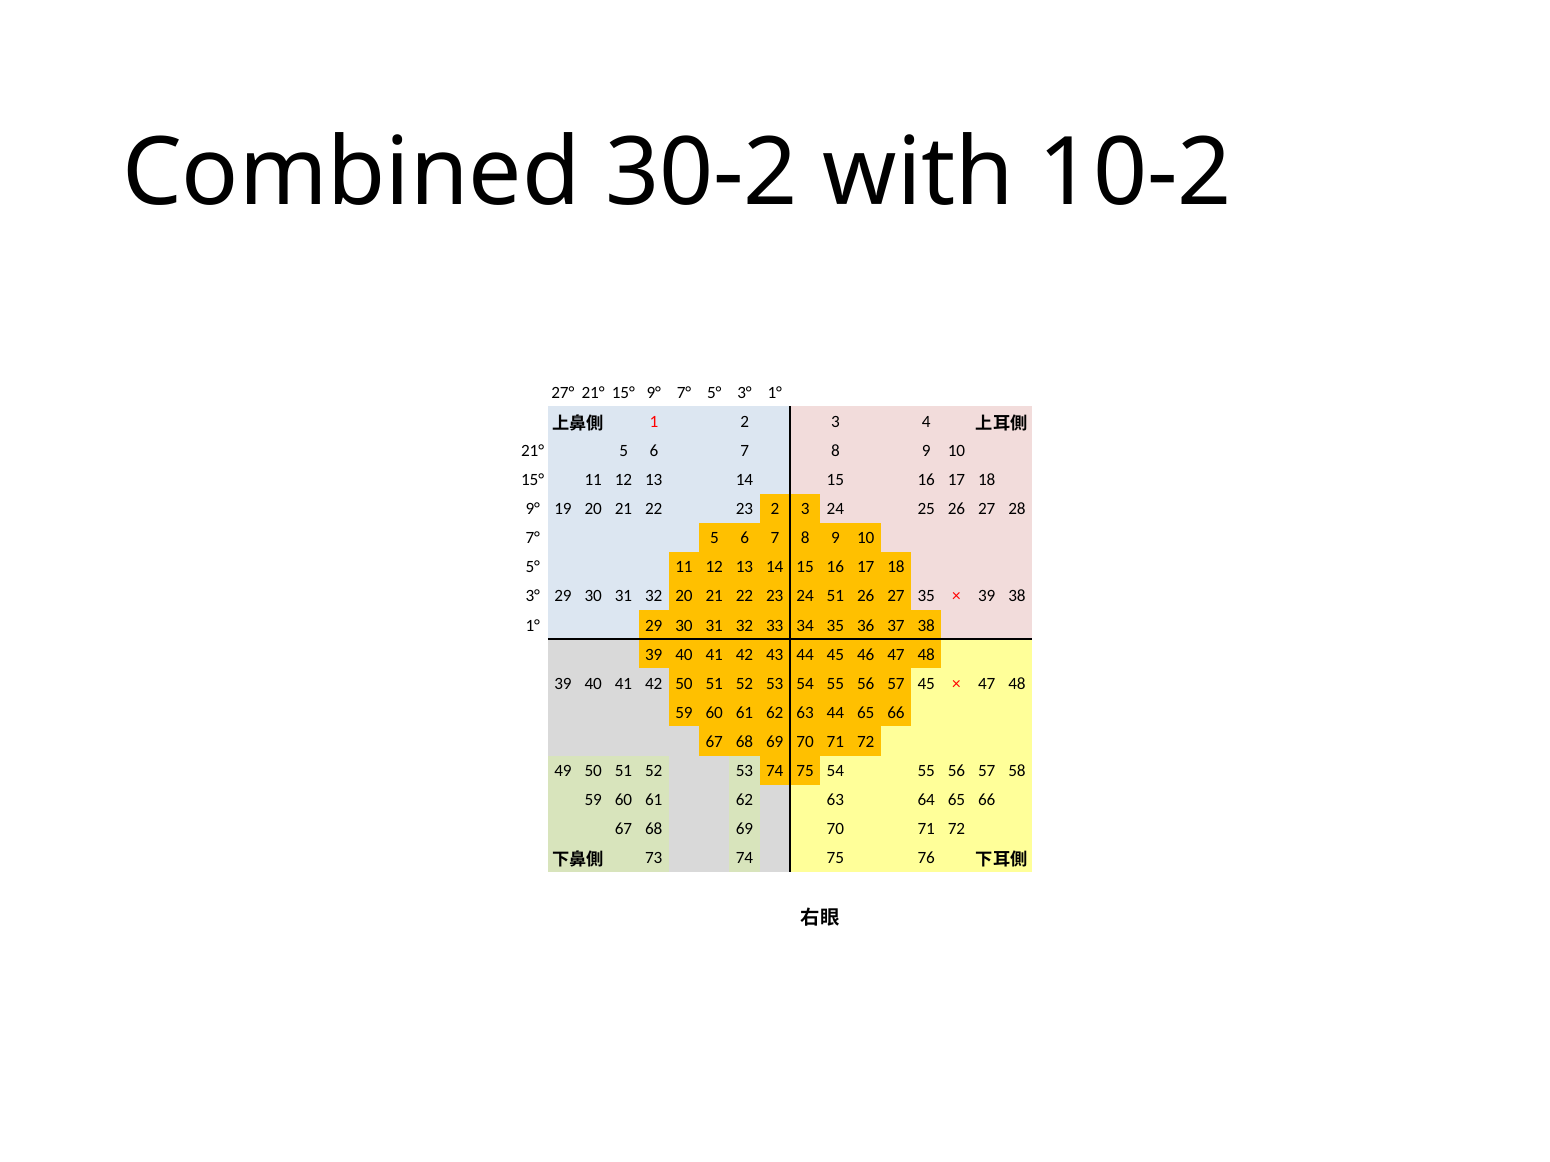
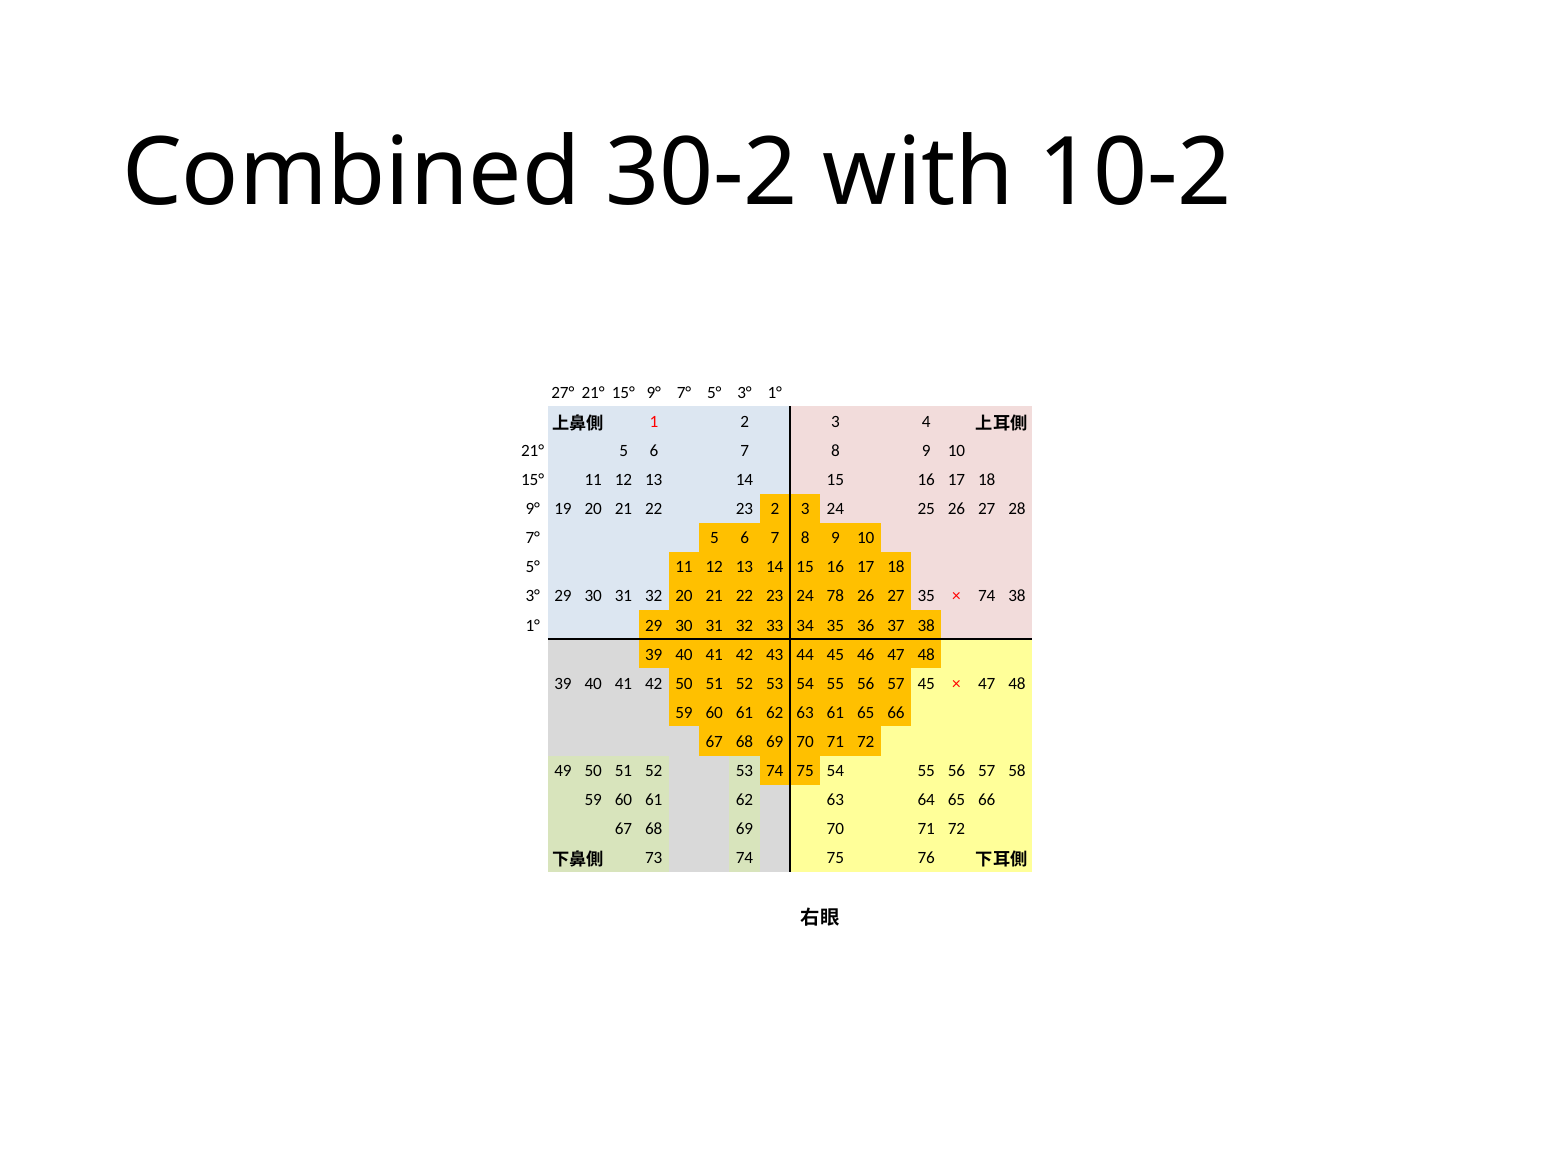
24 51: 51 -> 78 (835, 597)
39: 39 -> 74 (987, 597)
63 44: 44 -> 61 (835, 713)
